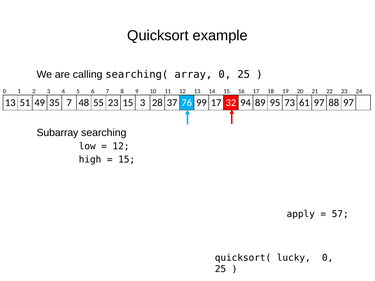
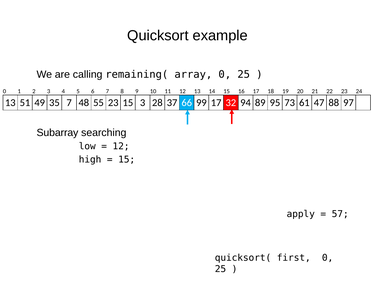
searching(: searching( -> remaining( (137, 74)
76: 76 -> 66 (187, 103)
61 97: 97 -> 47 (319, 103)
lucky: lucky -> first (294, 258)
